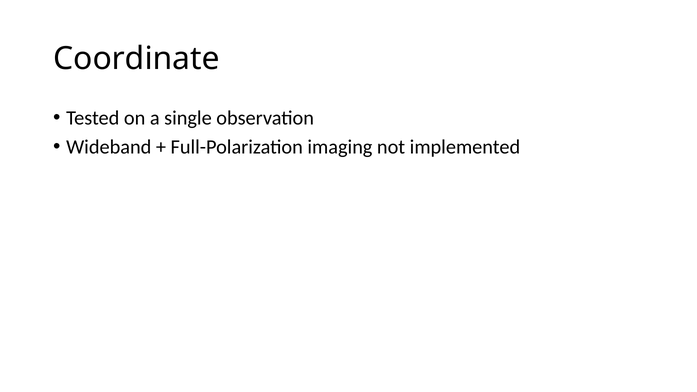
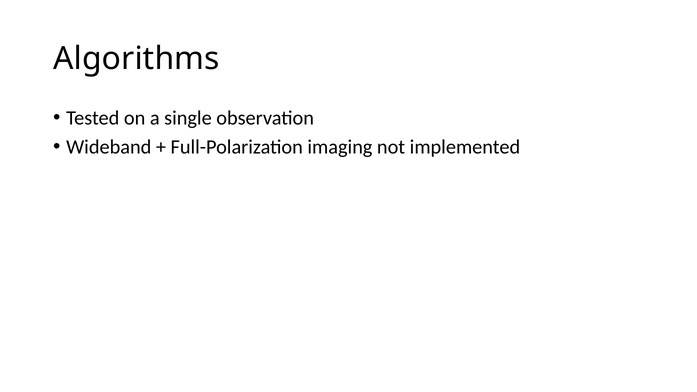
Coordinate: Coordinate -> Algorithms (136, 59)
